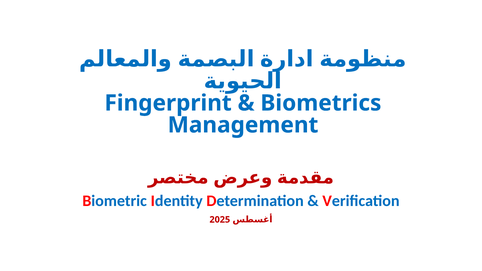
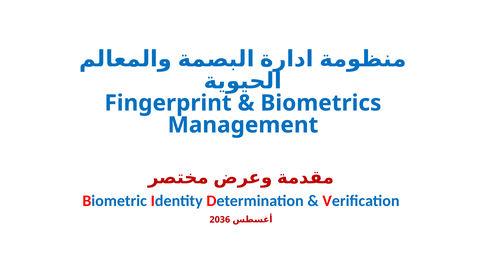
2025: 2025 -> 2036 (220, 220)
